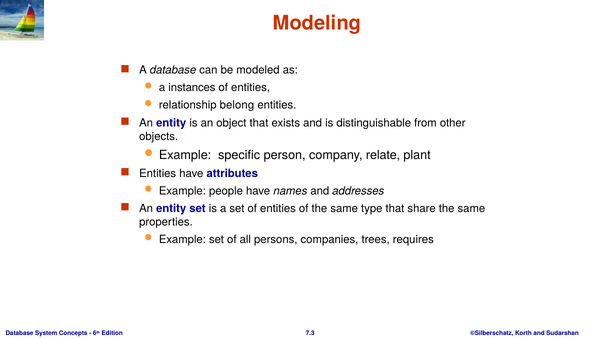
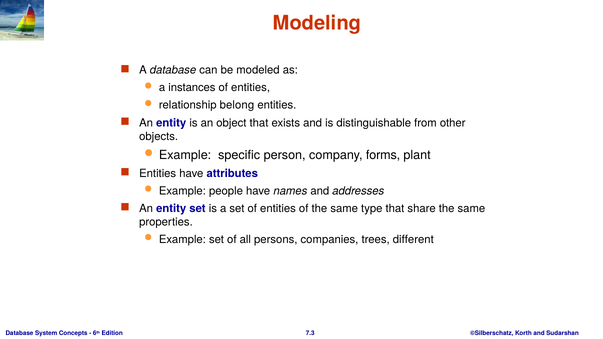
relate: relate -> forms (383, 155)
requires: requires -> different (413, 240)
